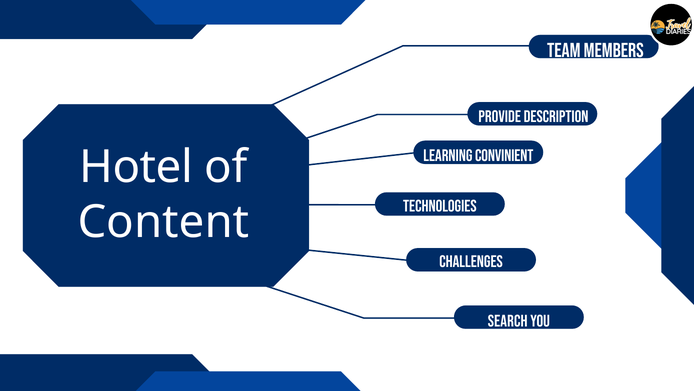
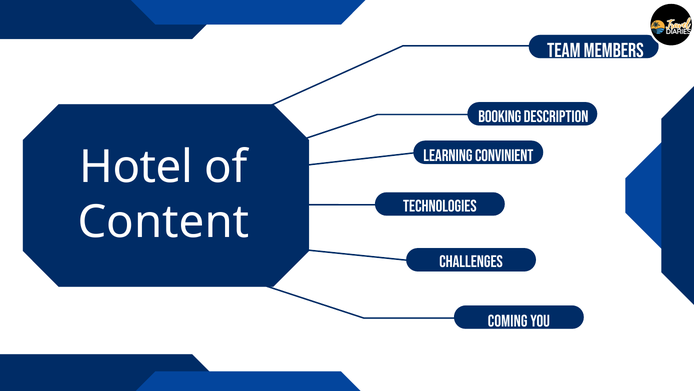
PROVIDE: PROVIDE -> BOOKING (500, 116)
SEARCH: SEARCH -> COMING (508, 321)
